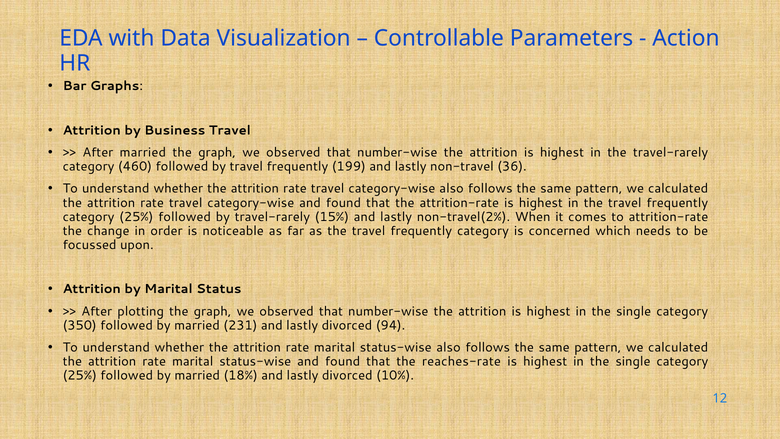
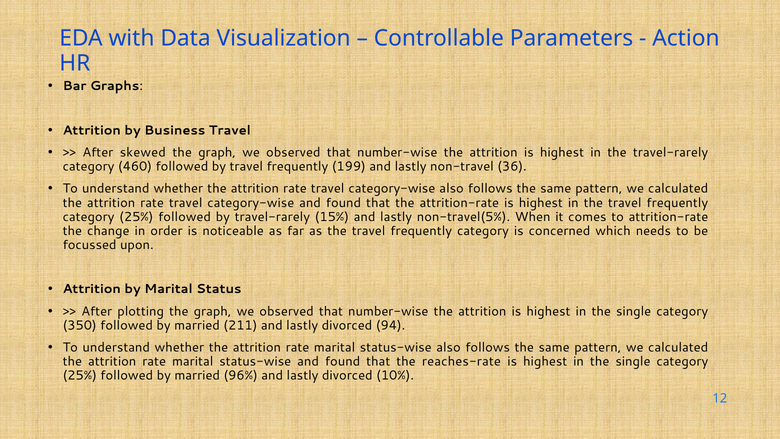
After married: married -> skewed (143, 152)
non-travel(2%: non-travel(2% -> non-travel(5% (464, 217)
231: 231 -> 211 (240, 325)
18%: 18% -> 96% (241, 375)
